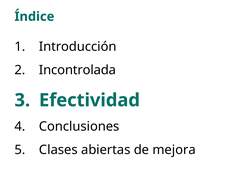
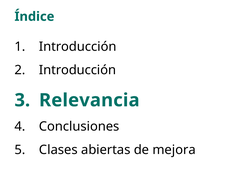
Incontrolada: Incontrolada -> Introducción (77, 70)
Efectividad: Efectividad -> Relevancia (89, 100)
